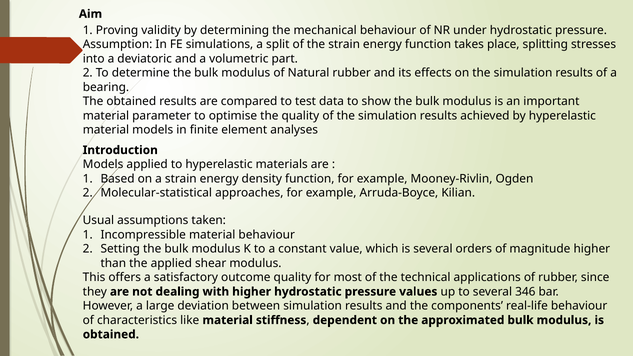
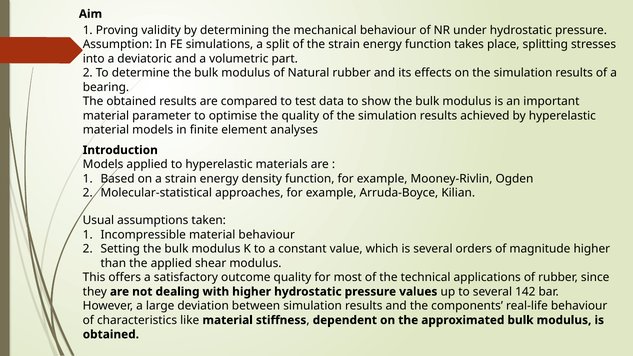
346: 346 -> 142 (525, 292)
